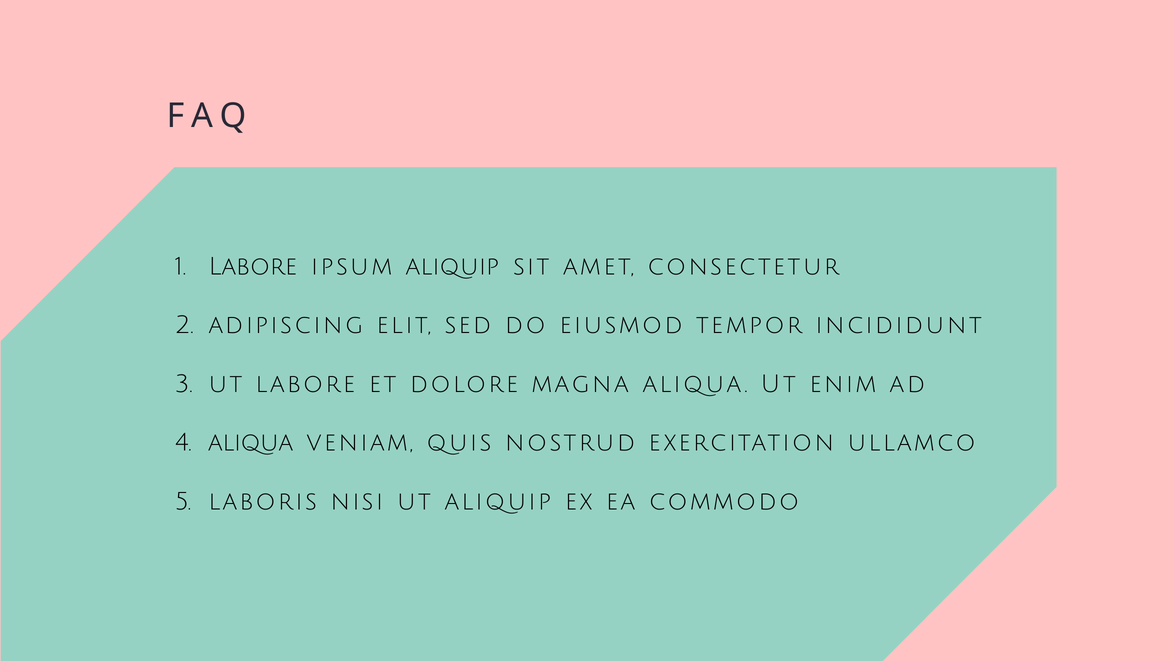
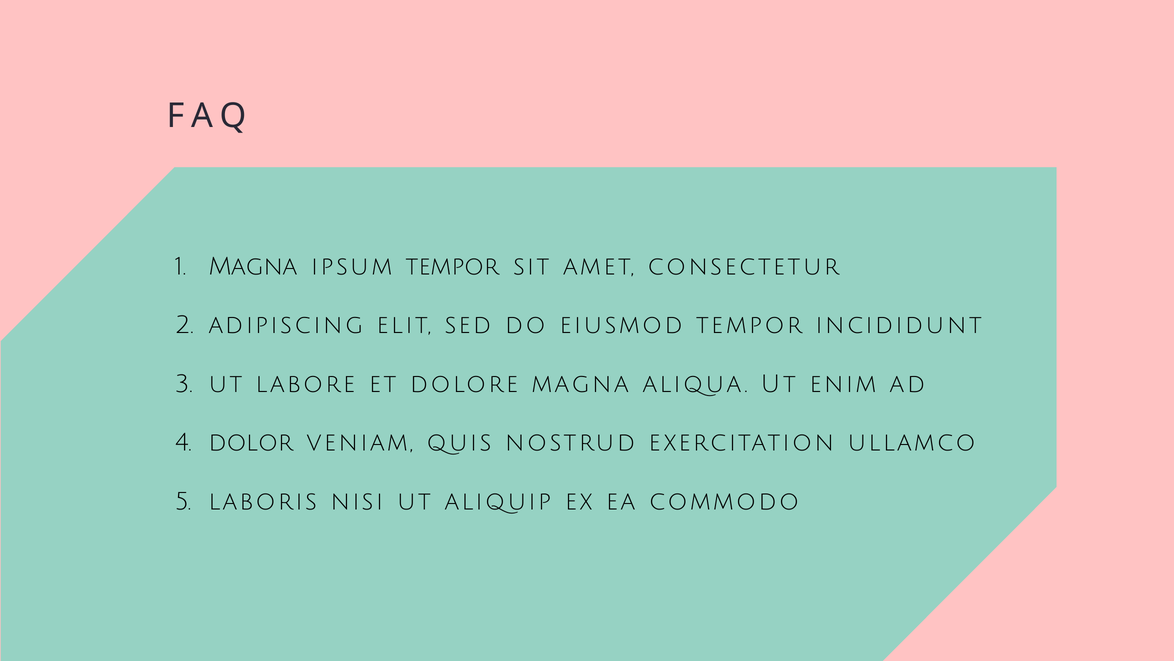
Labore: Labore -> Magna (253, 266)
ipsum aliquip: aliquip -> tempor (453, 266)
aliqua: aliqua -> dolor (251, 442)
